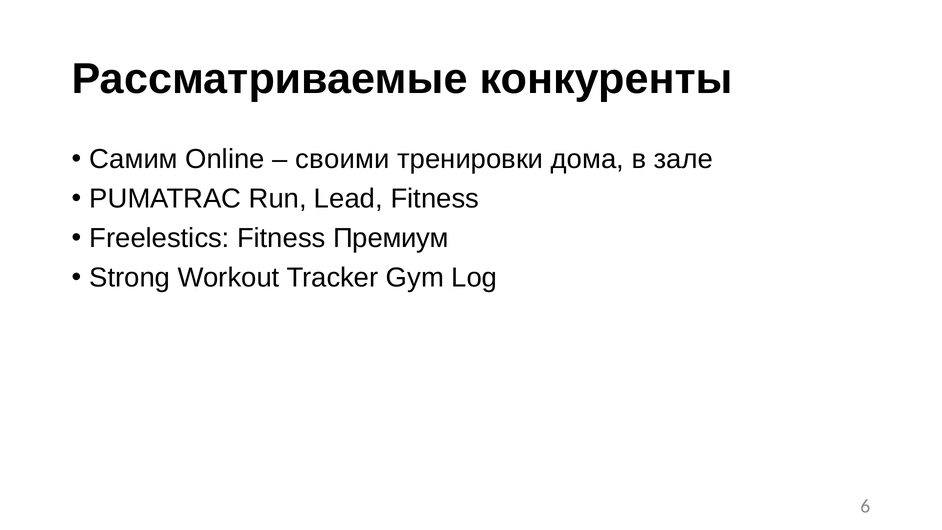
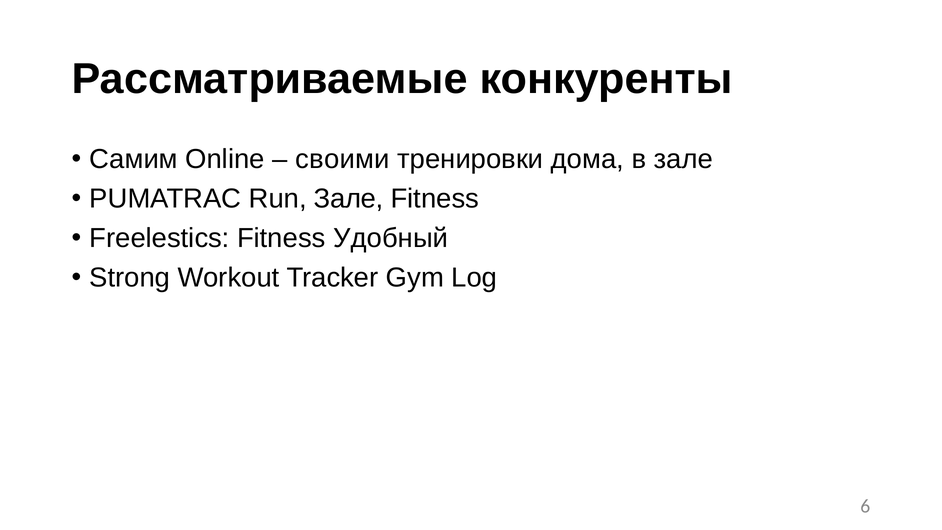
Run Lead: Lead -> Зале (349, 199)
Премиум: Премиум -> Удобный (391, 238)
